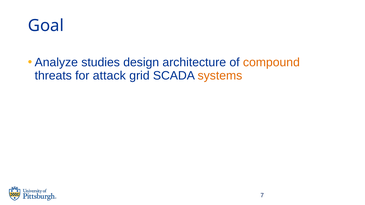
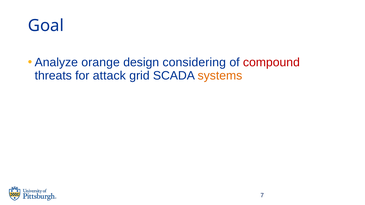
studies: studies -> orange (101, 63)
architecture: architecture -> considering (194, 63)
compound colour: orange -> red (271, 63)
